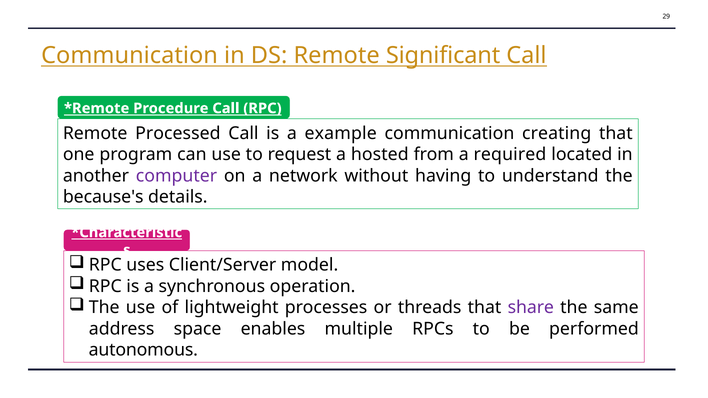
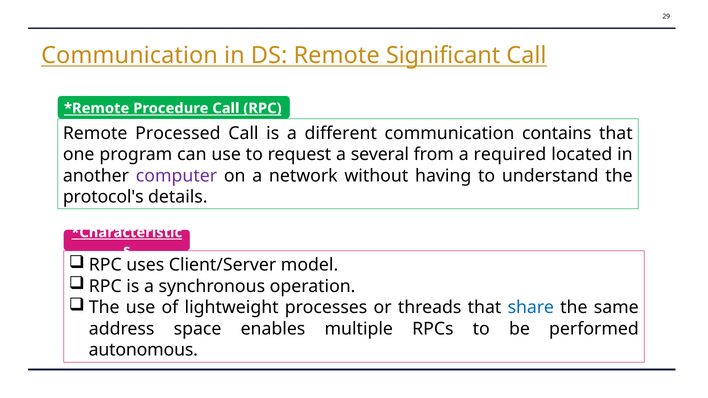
example: example -> different (341, 133)
creating: creating -> contains (557, 133)
hosted: hosted -> several (380, 155)
because's: because's -> protocol's (103, 197)
share colour: purple -> blue (531, 308)
